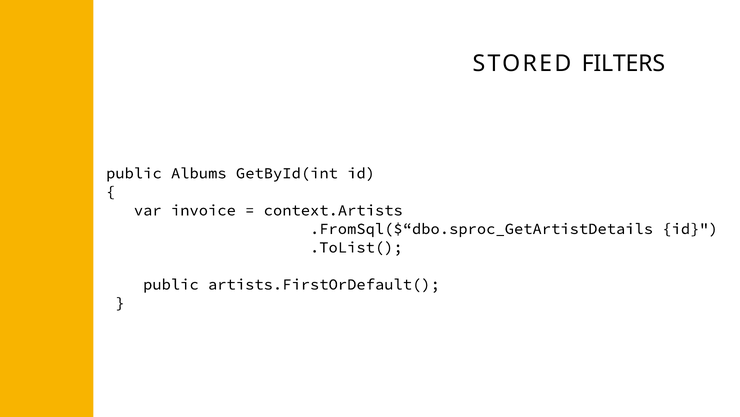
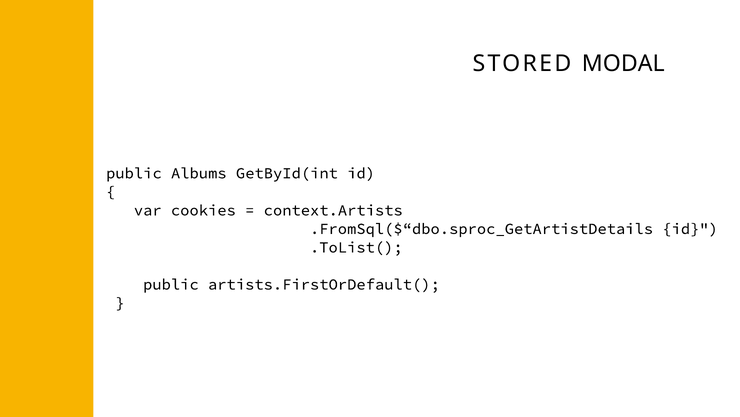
FILTERS: FILTERS -> MODAL (623, 63)
invoice: invoice -> cookies (203, 210)
